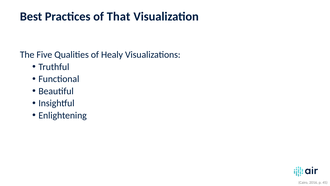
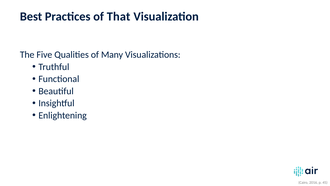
Healy: Healy -> Many (112, 55)
